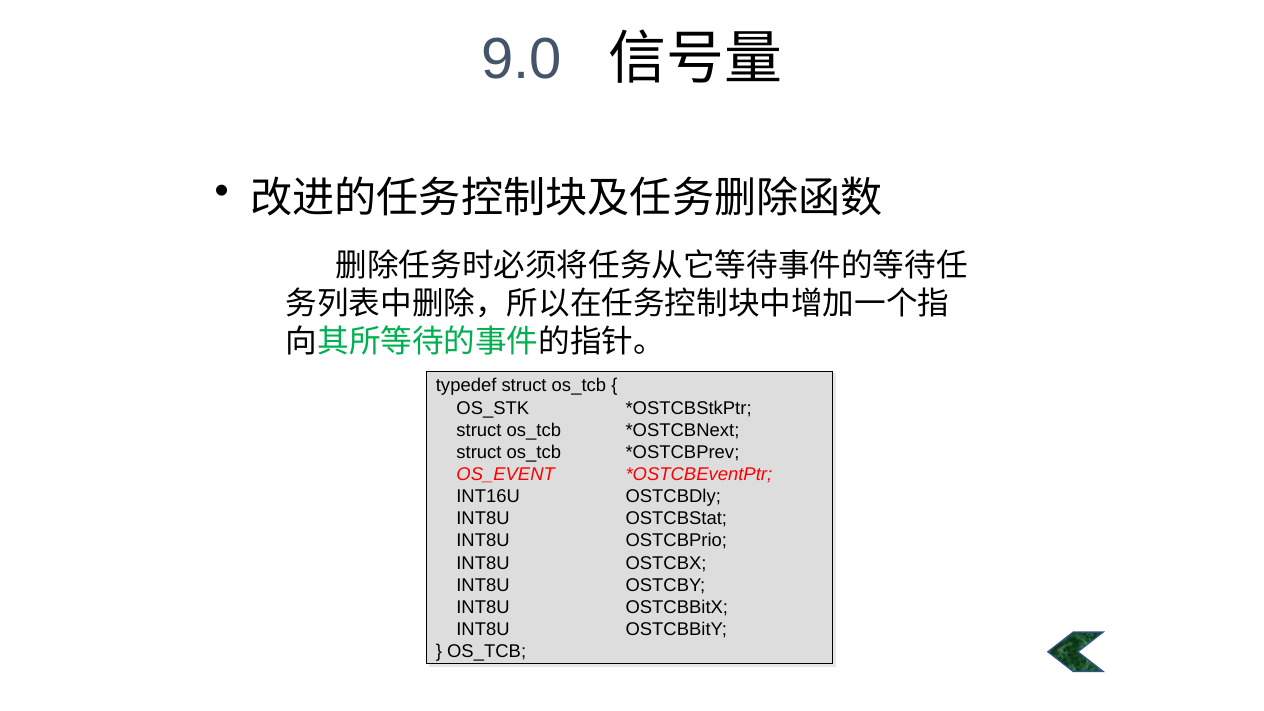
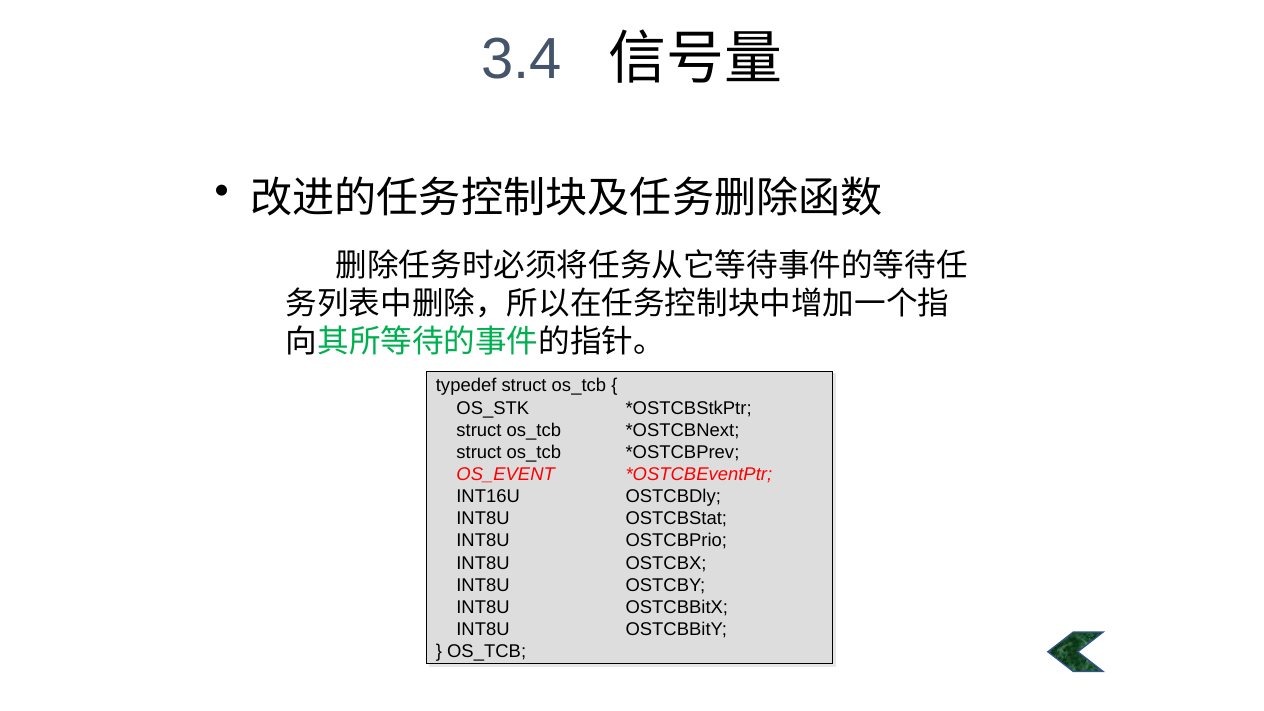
9.0: 9.0 -> 3.4 (522, 60)
